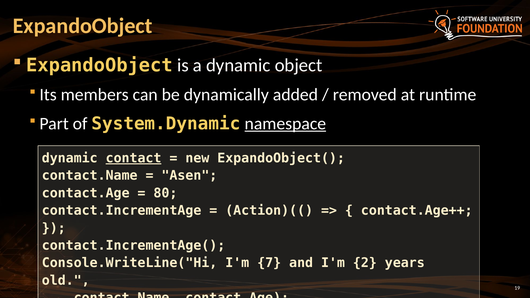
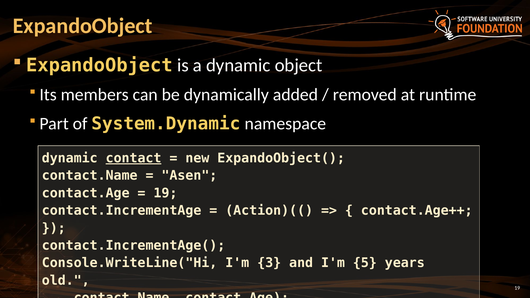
namespace underline: present -> none (285, 124)
80: 80 -> 19 (165, 193)
7: 7 -> 3 (269, 263)
2: 2 -> 5 (365, 263)
